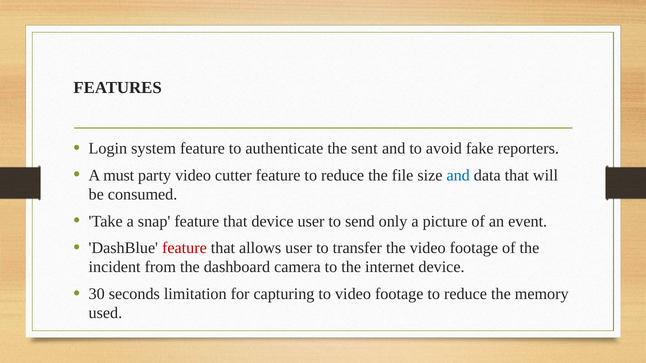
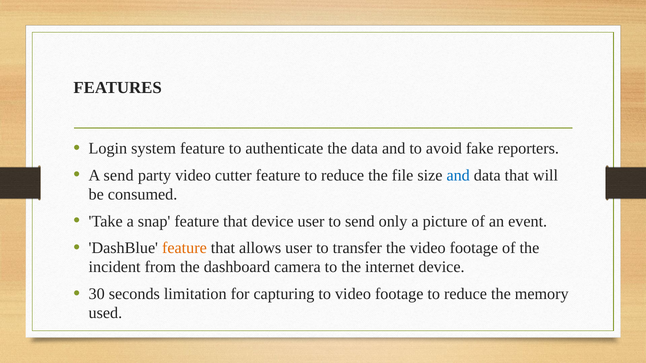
the sent: sent -> data (365, 149)
A must: must -> send (119, 175)
feature colour: red -> orange (184, 248)
